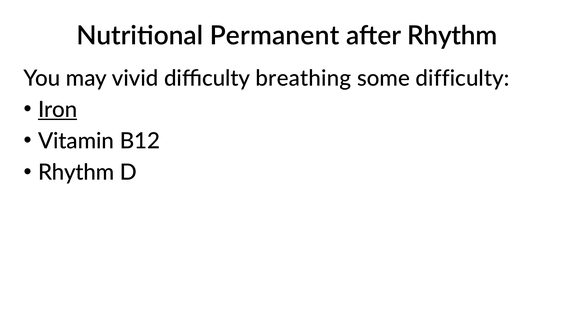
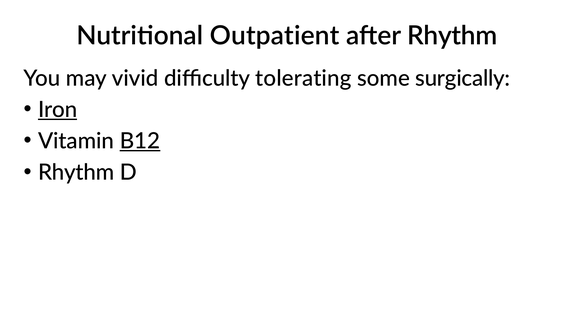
Permanent: Permanent -> Outpatient (275, 36)
breathing: breathing -> tolerating (303, 78)
some difficulty: difficulty -> surgically (463, 78)
B12 underline: none -> present (140, 141)
